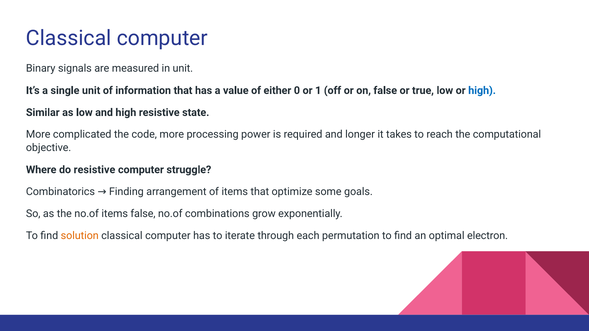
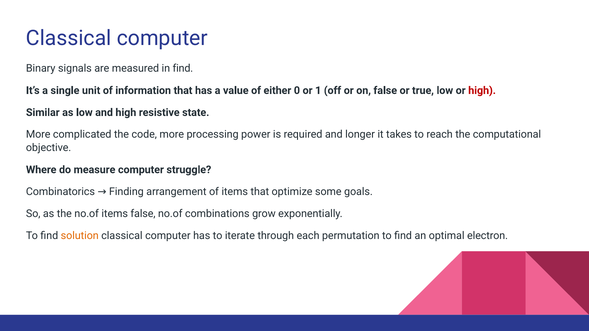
in unit: unit -> find (183, 68)
high colour: blue -> red (482, 91)
do resistive: resistive -> measure (94, 170)
